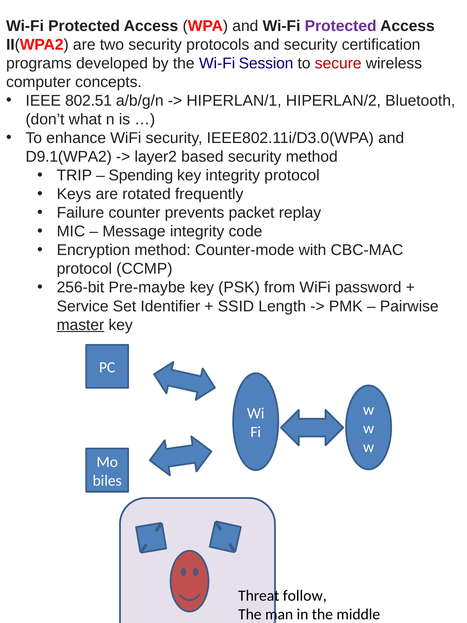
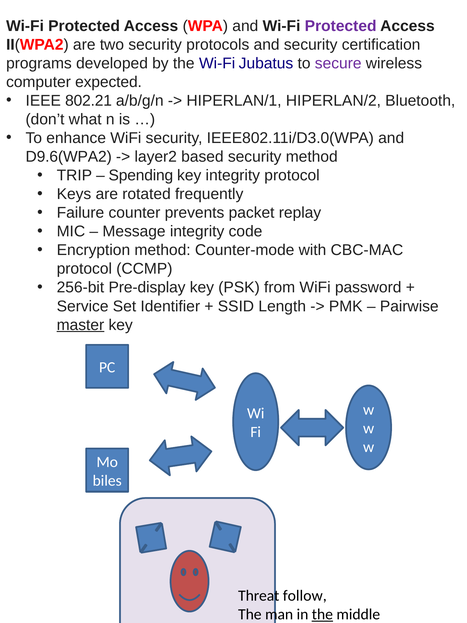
Session: Session -> Jubatus (266, 63)
secure colour: red -> purple (338, 63)
concepts: concepts -> expected (109, 82)
802.51: 802.51 -> 802.21 (89, 101)
D9.1(WPA2: D9.1(WPA2 -> D9.6(WPA2 (69, 157)
Pre-maybe: Pre-maybe -> Pre-display (147, 287)
the underline: none -> present (322, 614)
